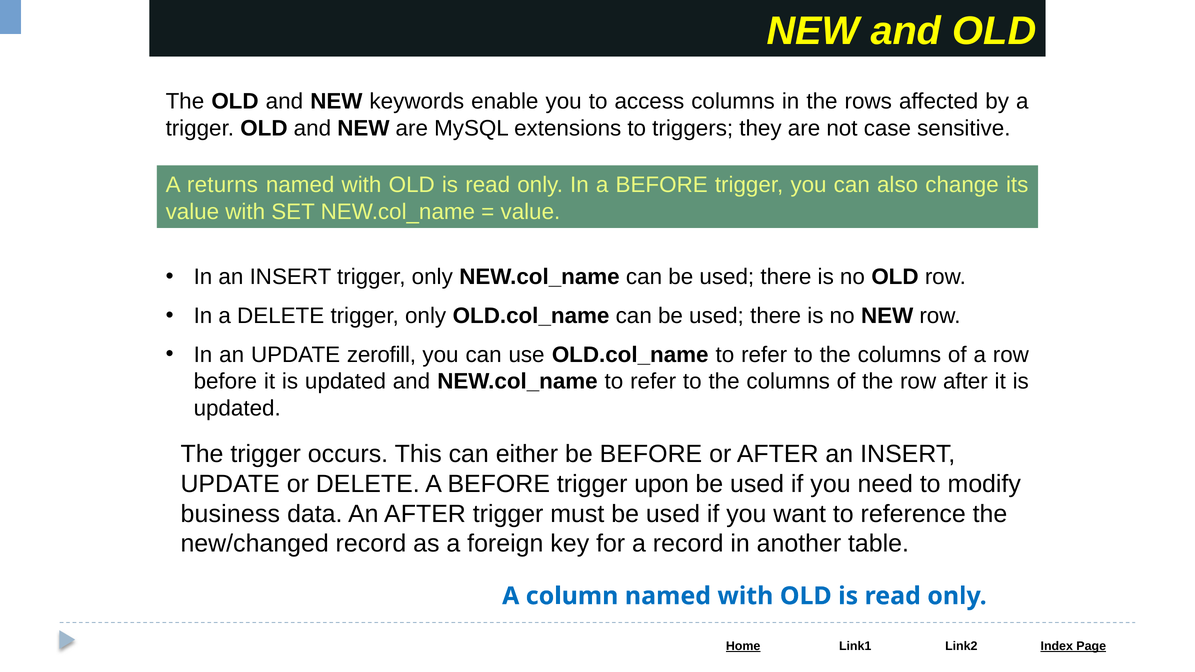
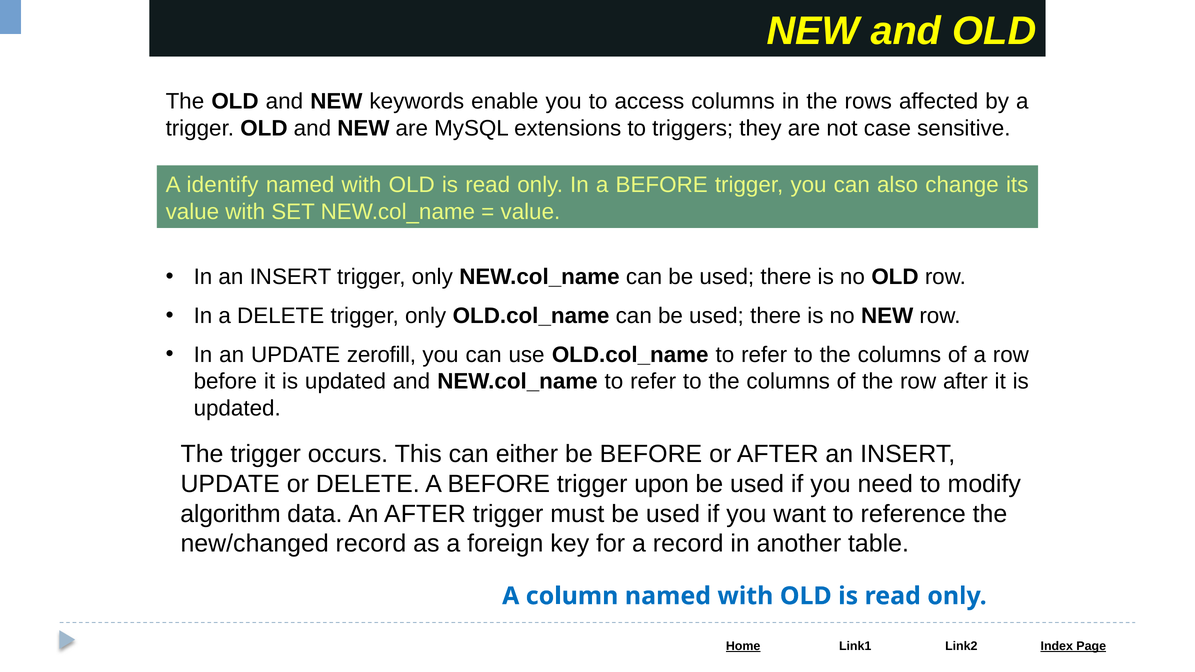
returns: returns -> identify (223, 185)
business: business -> algorithm (231, 514)
